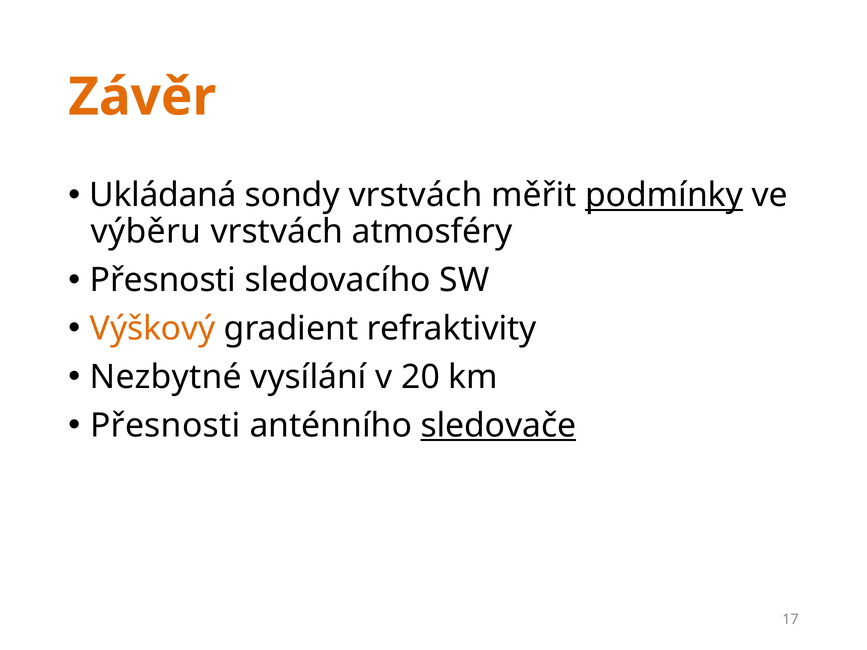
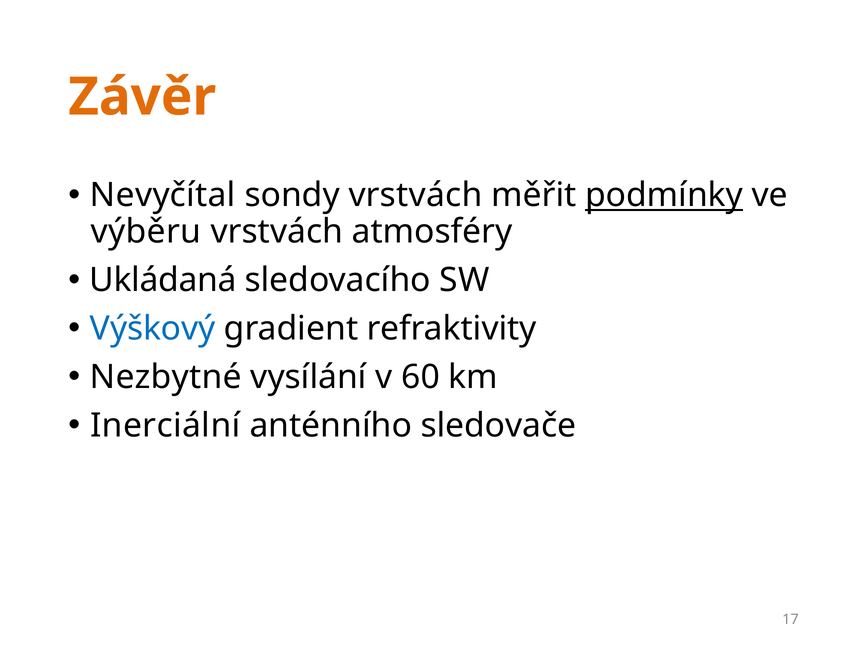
Ukládaná: Ukládaná -> Nevyčítal (163, 195)
Přesnosti: Přesnosti -> Ukládaná (163, 280)
Výškový colour: orange -> blue (153, 329)
20: 20 -> 60 (421, 377)
Přesnosti: Přesnosti -> Inerciální (165, 426)
sledovače underline: present -> none (498, 426)
